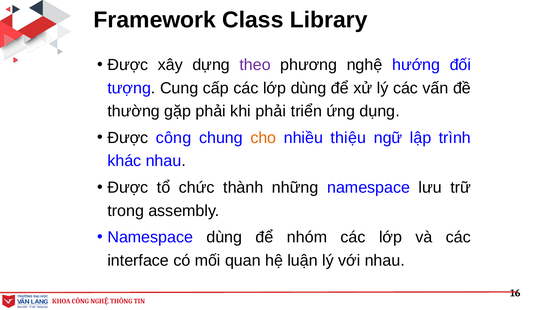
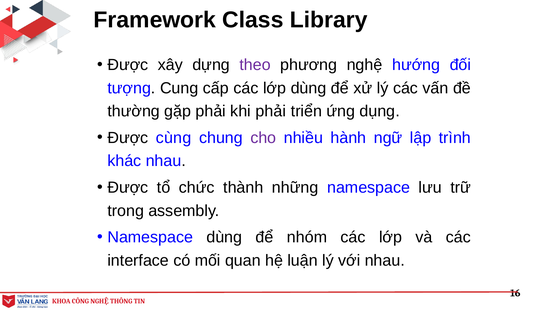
công: công -> cùng (174, 138)
cho colour: orange -> purple (263, 138)
thiệu: thiệu -> hành (348, 138)
